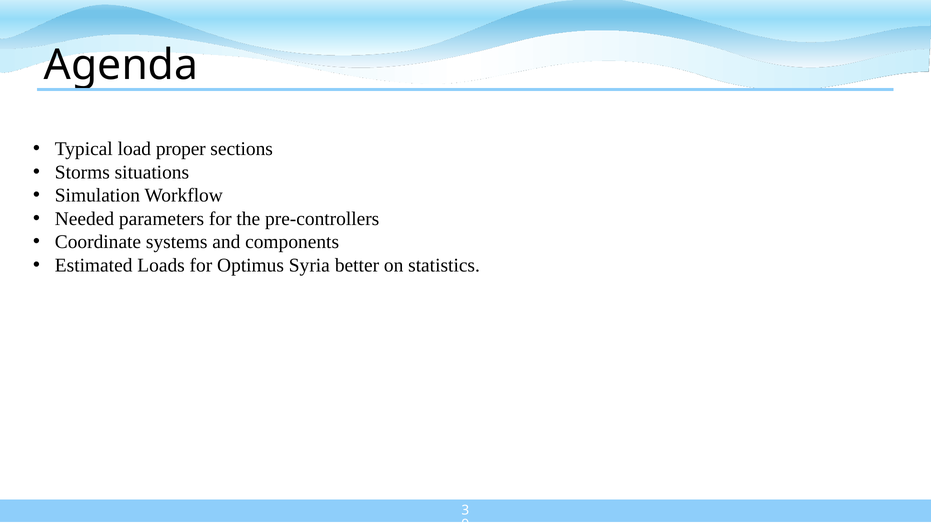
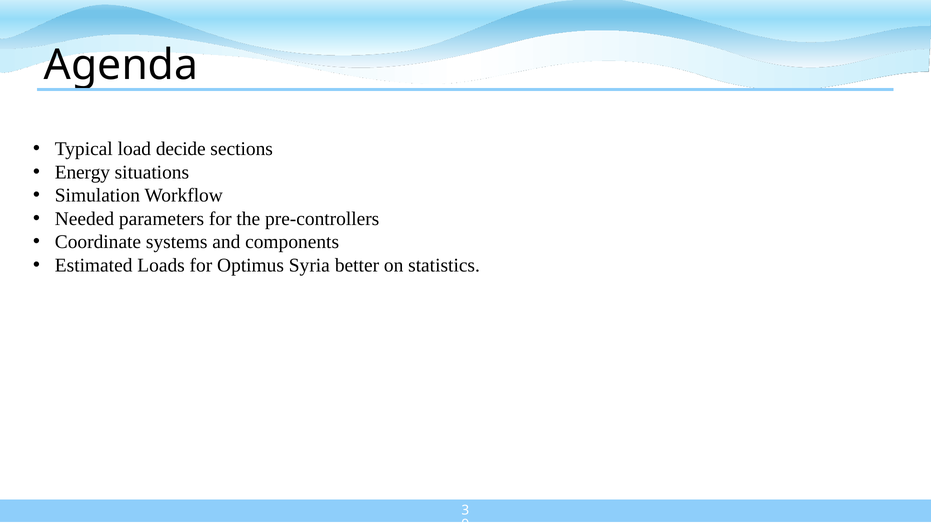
proper: proper -> decide (181, 149)
Storms: Storms -> Energy (82, 173)
